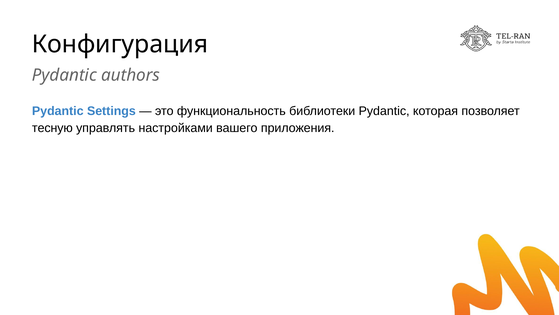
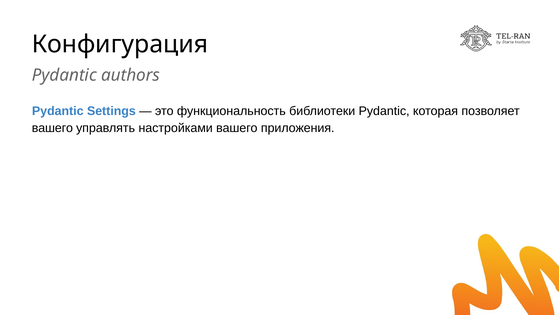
тесную: тесную -> вашего (52, 128)
